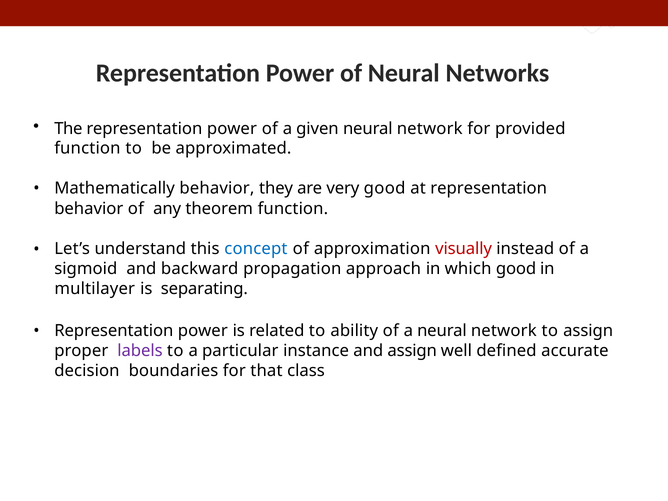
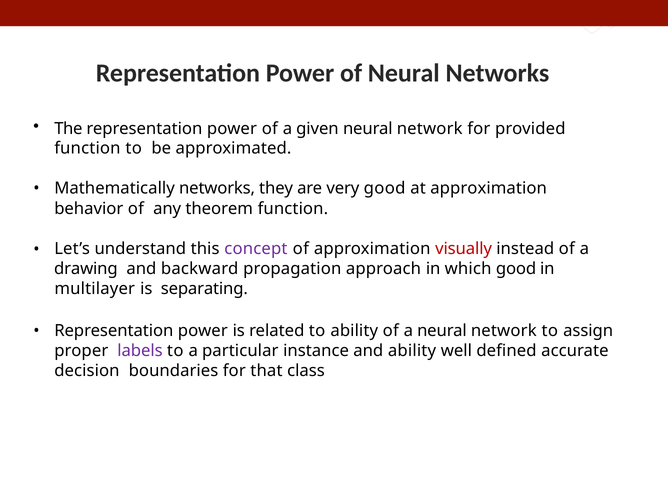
Mathematically behavior: behavior -> networks (217, 188)
at representation: representation -> approximation (489, 188)
concept colour: blue -> purple (256, 249)
sigmoid: sigmoid -> drawing (86, 269)
and assign: assign -> ability (412, 351)
